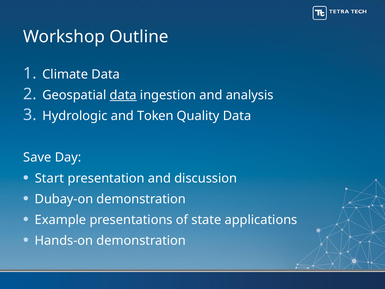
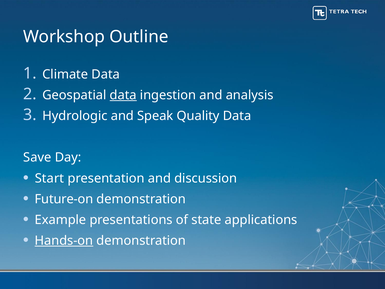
Token: Token -> Speak (155, 116)
Dubay-on: Dubay-on -> Future-on (64, 199)
Hands-on underline: none -> present (64, 240)
